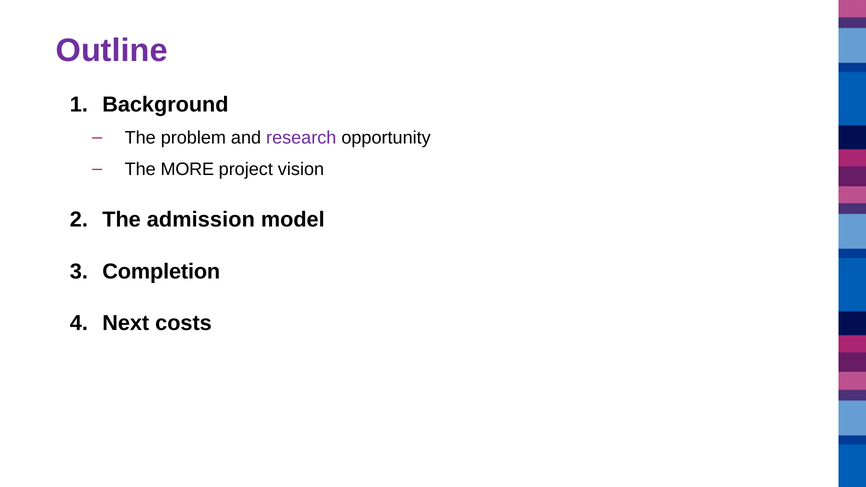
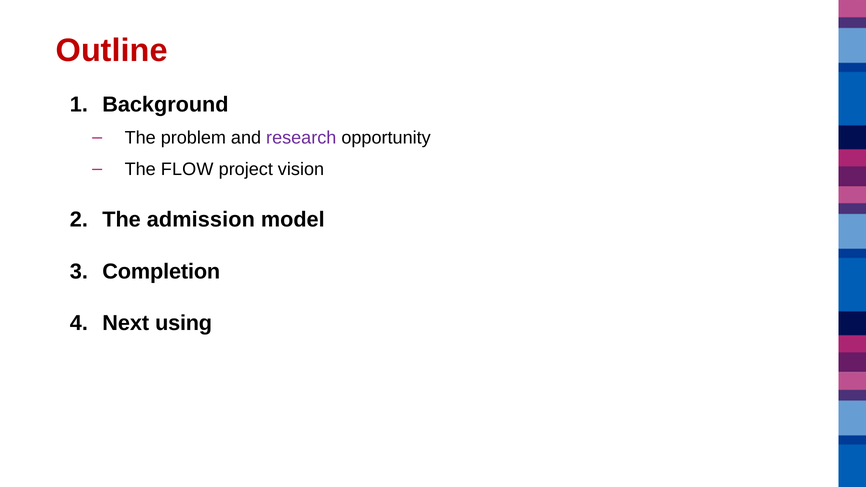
Outline colour: purple -> red (112, 51)
MORE: MORE -> FLOW (187, 169)
costs: costs -> using (184, 323)
